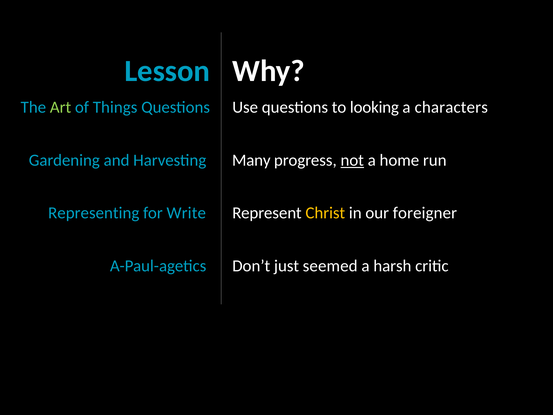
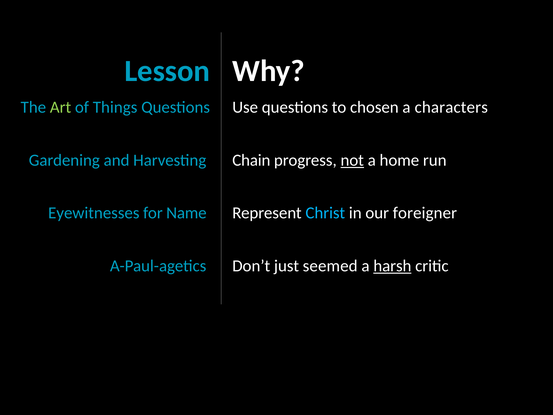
looking: looking -> chosen (374, 107)
Many: Many -> Chain (251, 160)
Representing: Representing -> Eyewitnesses (94, 213)
Write: Write -> Name (186, 213)
Christ colour: yellow -> light blue (325, 213)
harsh underline: none -> present (392, 266)
